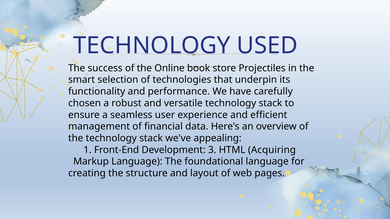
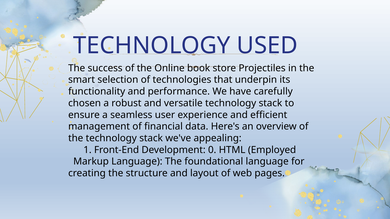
3: 3 -> 0 (212, 150)
Acquiring: Acquiring -> Employed (272, 150)
